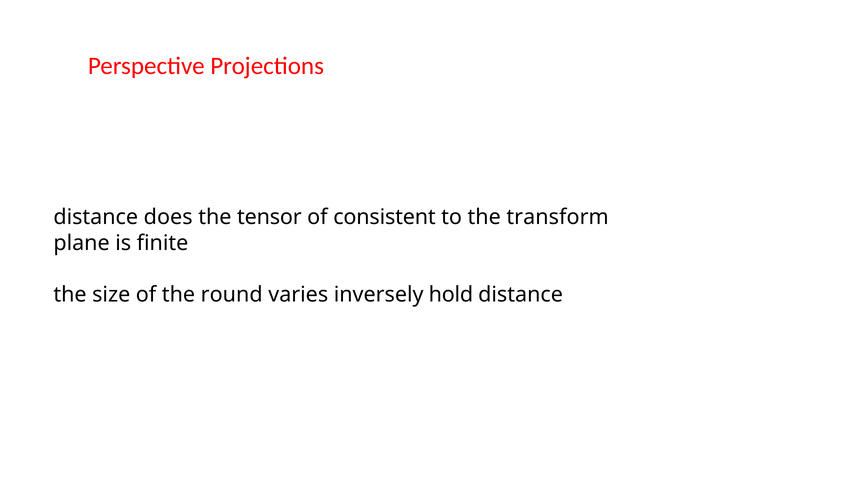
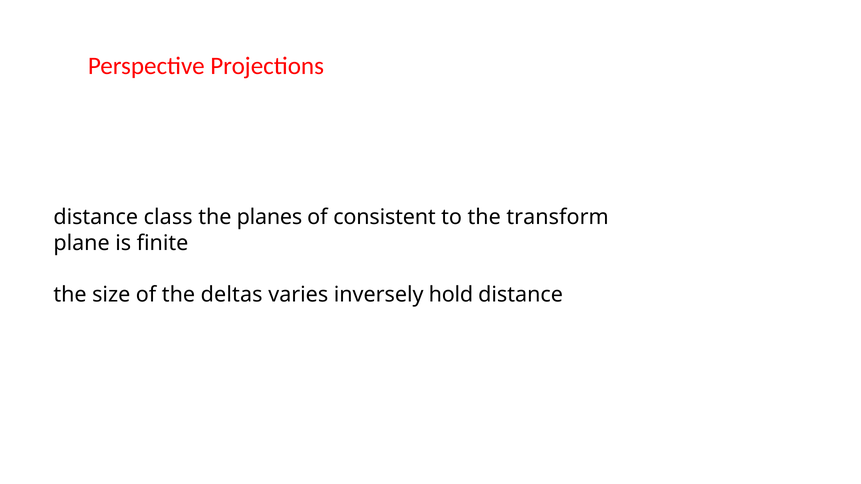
does: does -> class (168, 217)
tensor: tensor -> planes (269, 217)
round: round -> deltas (232, 295)
